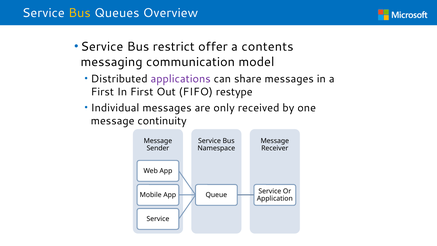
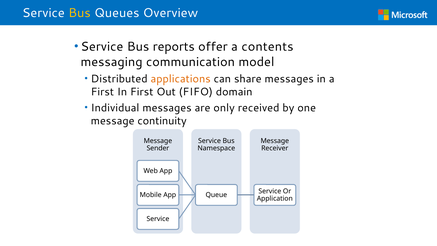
restrict: restrict -> reports (174, 47)
applications colour: purple -> orange (181, 79)
restype: restype -> domain (234, 92)
